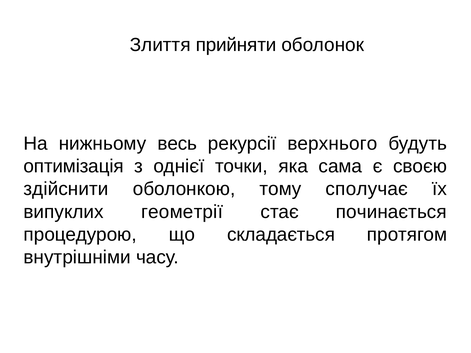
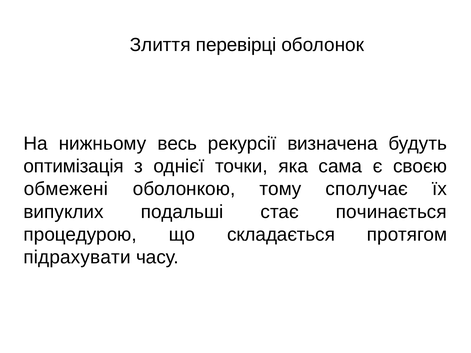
прийняти: прийняти -> перевірці (236, 45)
верхнього: верхнього -> визначена (333, 144)
здійснити: здійснити -> обмежені (66, 189)
геометрії: геометрії -> подальші (182, 212)
внутрішніми: внутрішніми -> підрахувати (77, 258)
